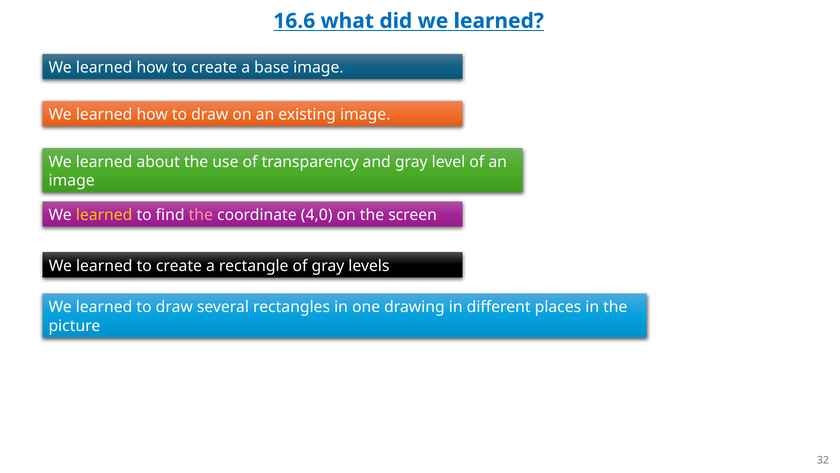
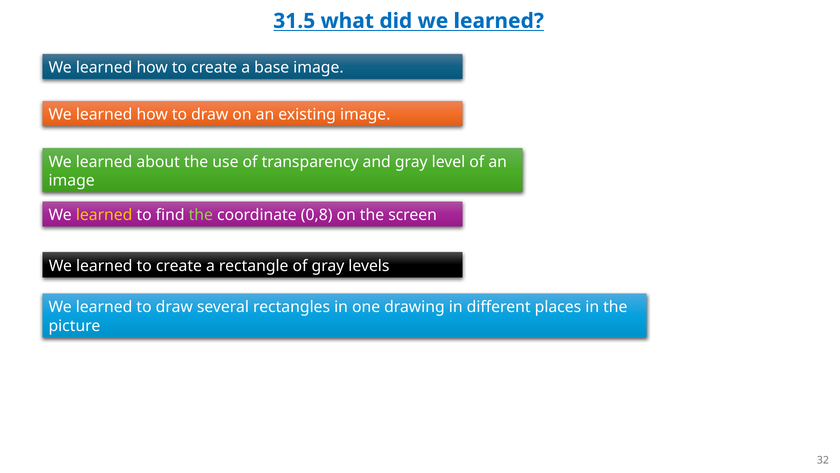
16.6: 16.6 -> 31.5 (294, 21)
the colour: pink -> light green (201, 215)
4,0: 4,0 -> 0,8 (317, 215)
